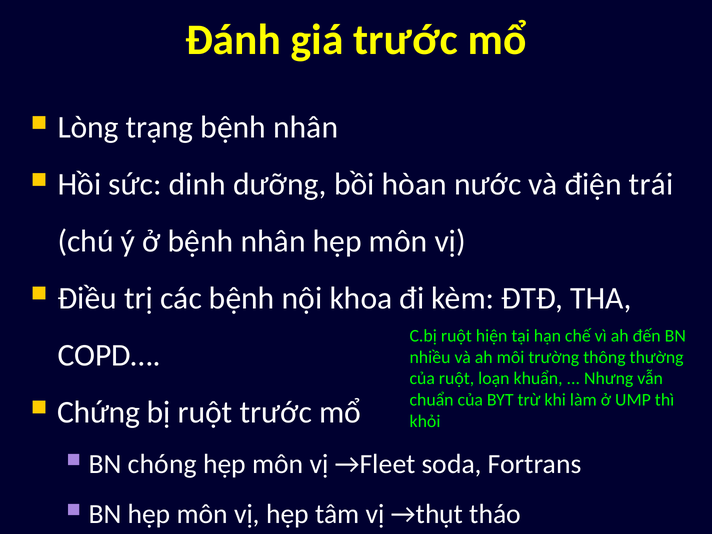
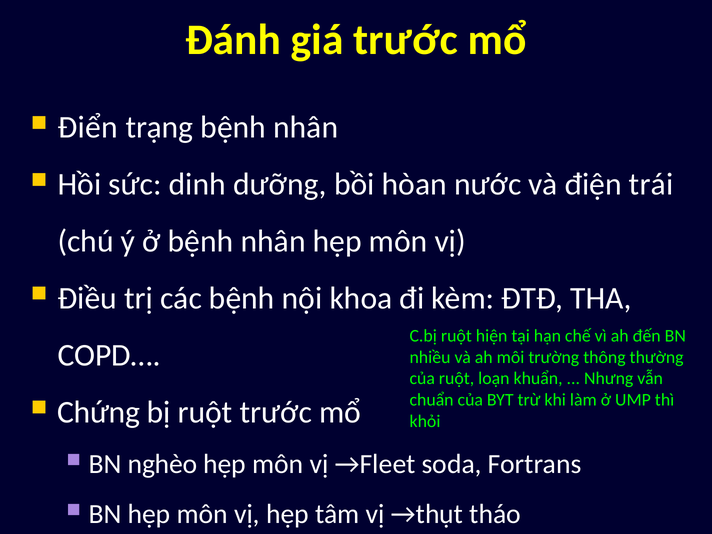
Lòng: Lòng -> Điển (88, 127)
chóng: chóng -> nghèo (162, 464)
